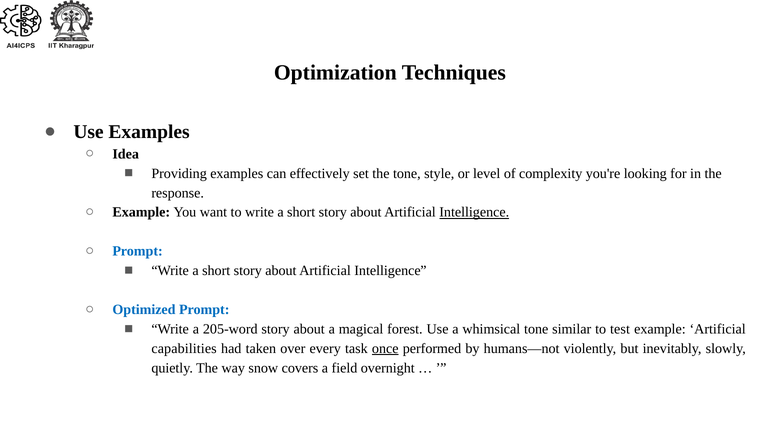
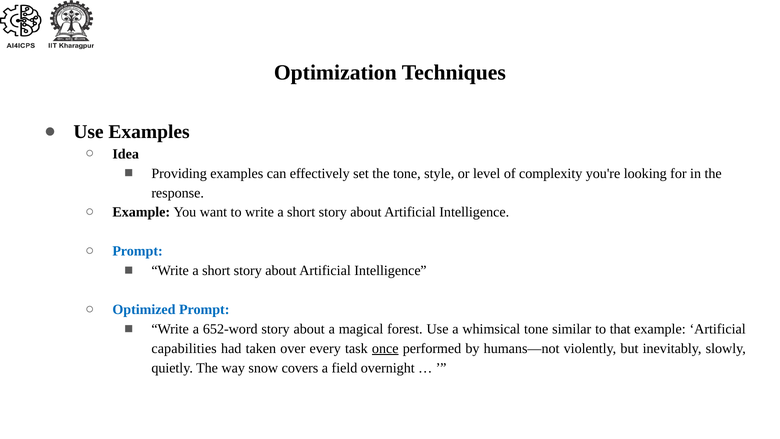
Intelligence underline: present -> none (474, 212)
205-word: 205-word -> 652-word (230, 329)
test: test -> that (620, 329)
